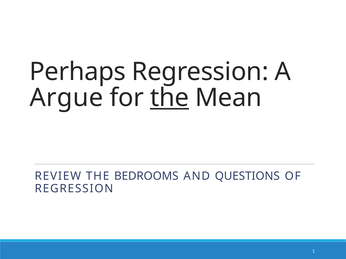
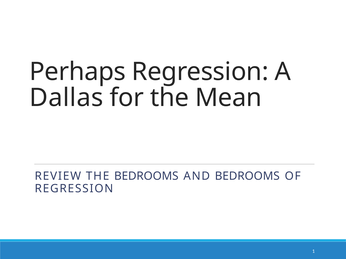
Argue: Argue -> Dallas (66, 98)
the underline: present -> none (170, 98)
AND QUESTIONS: QUESTIONS -> BEDROOMS (247, 176)
